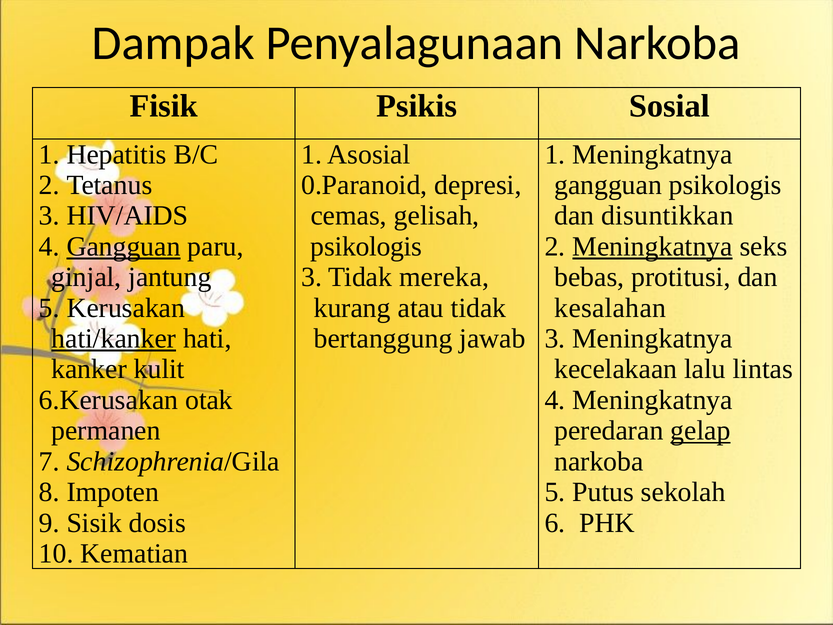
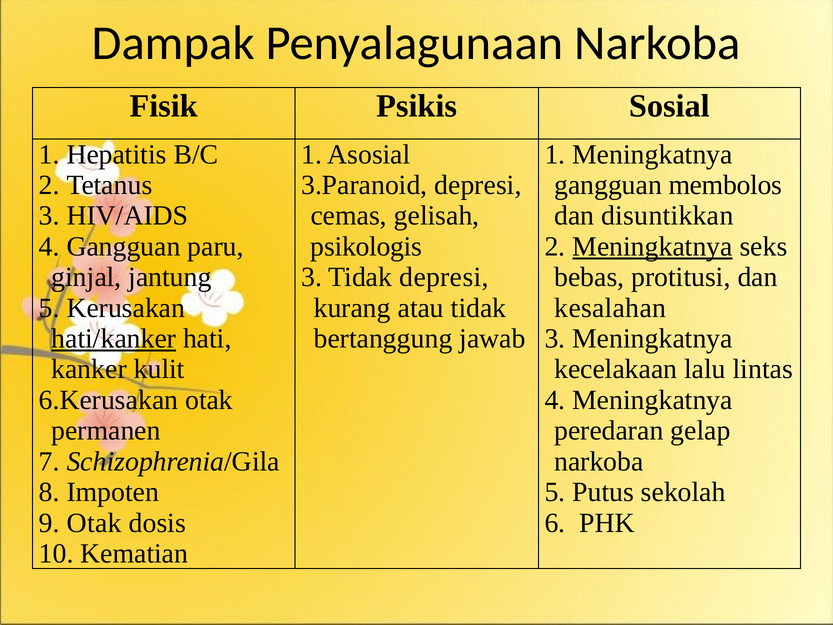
0.Paranoid: 0.Paranoid -> 3.Paranoid (364, 185)
gangguan psikologis: psikologis -> membolos (725, 185)
Gangguan underline: present -> none (124, 246)
Tidak mereka: mereka -> depresi (444, 277)
gelap underline: present -> none (700, 431)
9 Sisik: Sisik -> Otak (94, 523)
